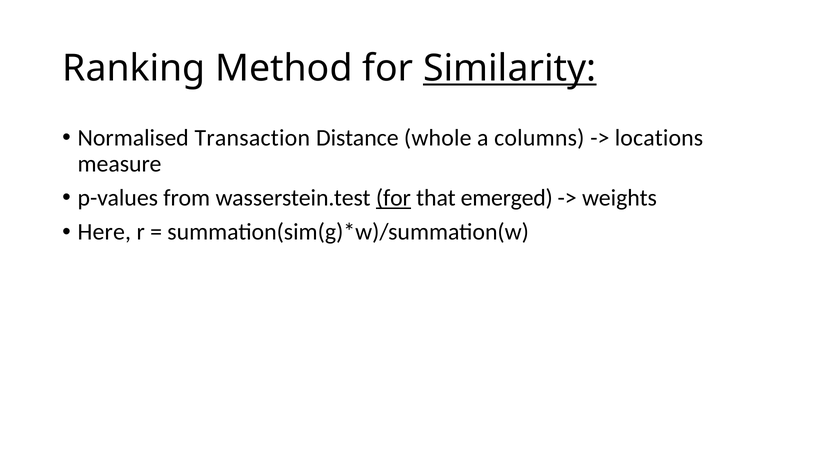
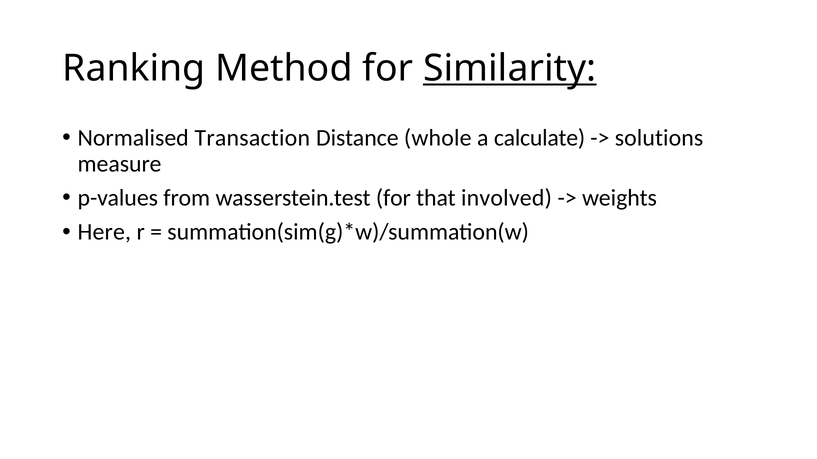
columns: columns -> calculate (540, 138)
locations: locations -> solutions (659, 138)
for underline: present -> none (393, 198)
emerged: emerged -> involved (506, 198)
